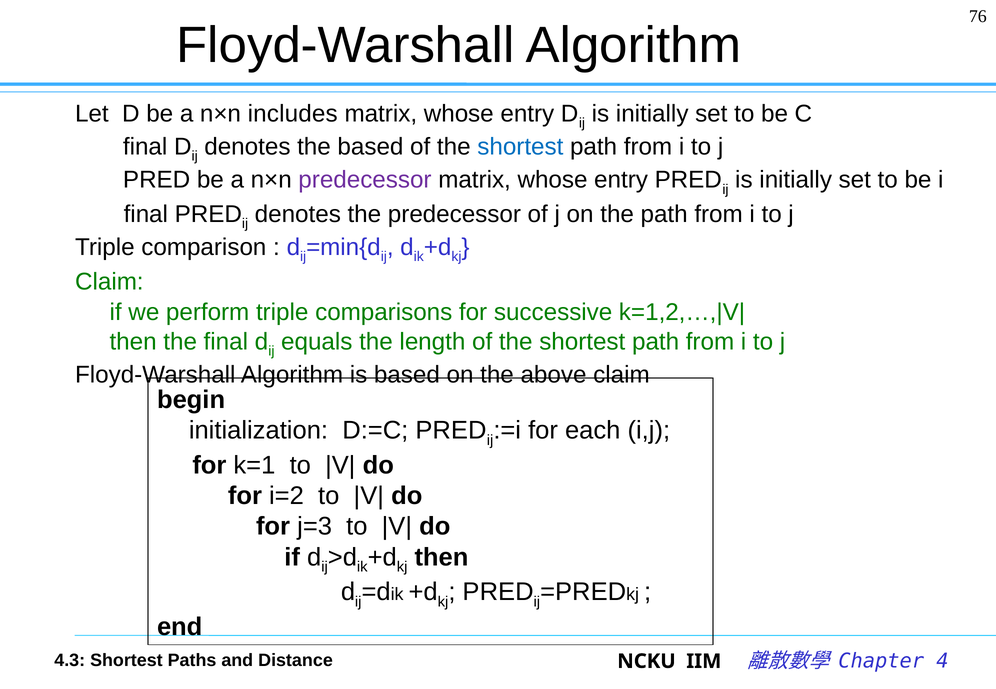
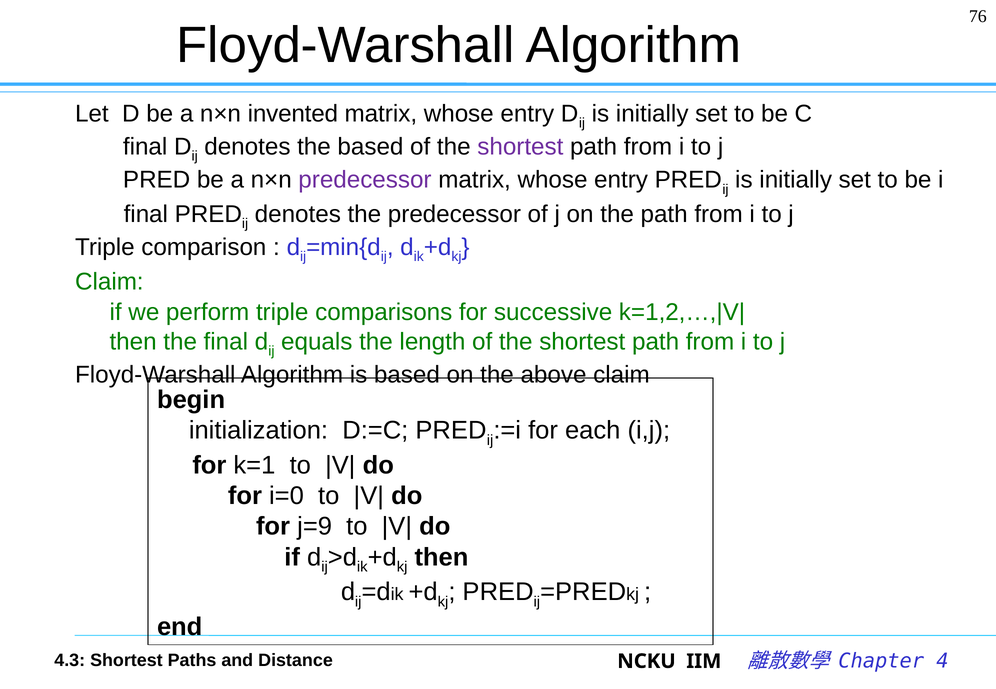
includes: includes -> invented (293, 114)
shortest colour: blue -> purple (520, 147)
i=2: i=2 -> i=0 (286, 496)
j=3: j=3 -> j=9 (315, 527)
